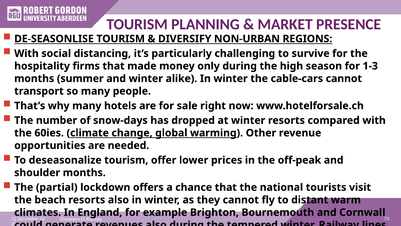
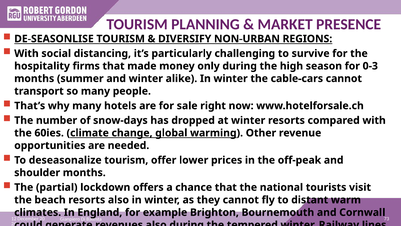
1-3: 1-3 -> 0-3 (370, 66)
